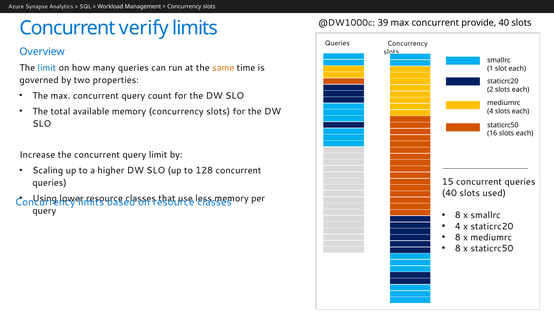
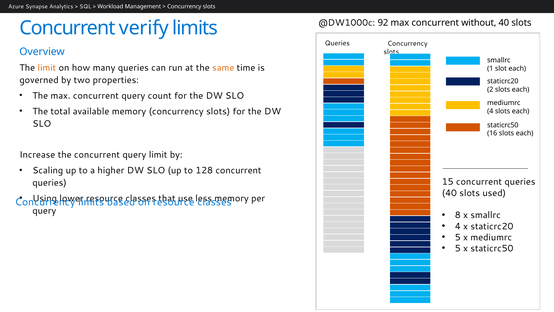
39: 39 -> 92 (383, 23)
provide: provide -> without (479, 23)
limit colour: blue -> orange (47, 68)
8: 8 -> 5 (458, 237)
8: 8 -> 5 (458, 248)
